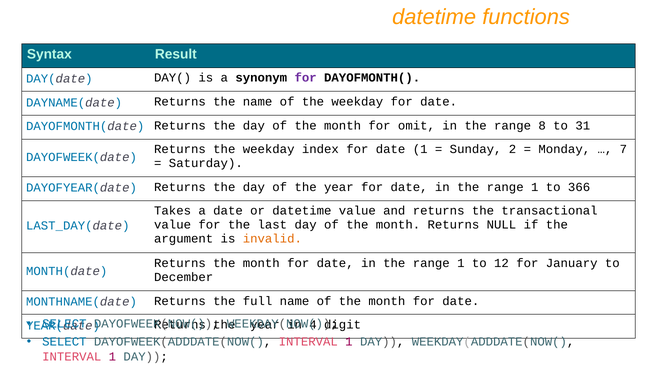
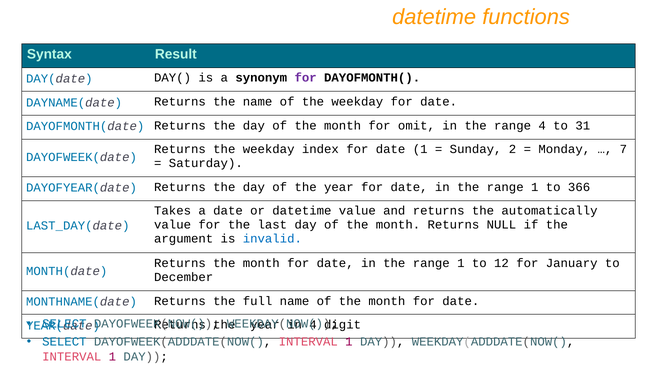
range 8: 8 -> 4 (542, 126)
transactional: transactional -> automatically (550, 211)
invalid colour: orange -> blue (272, 239)
